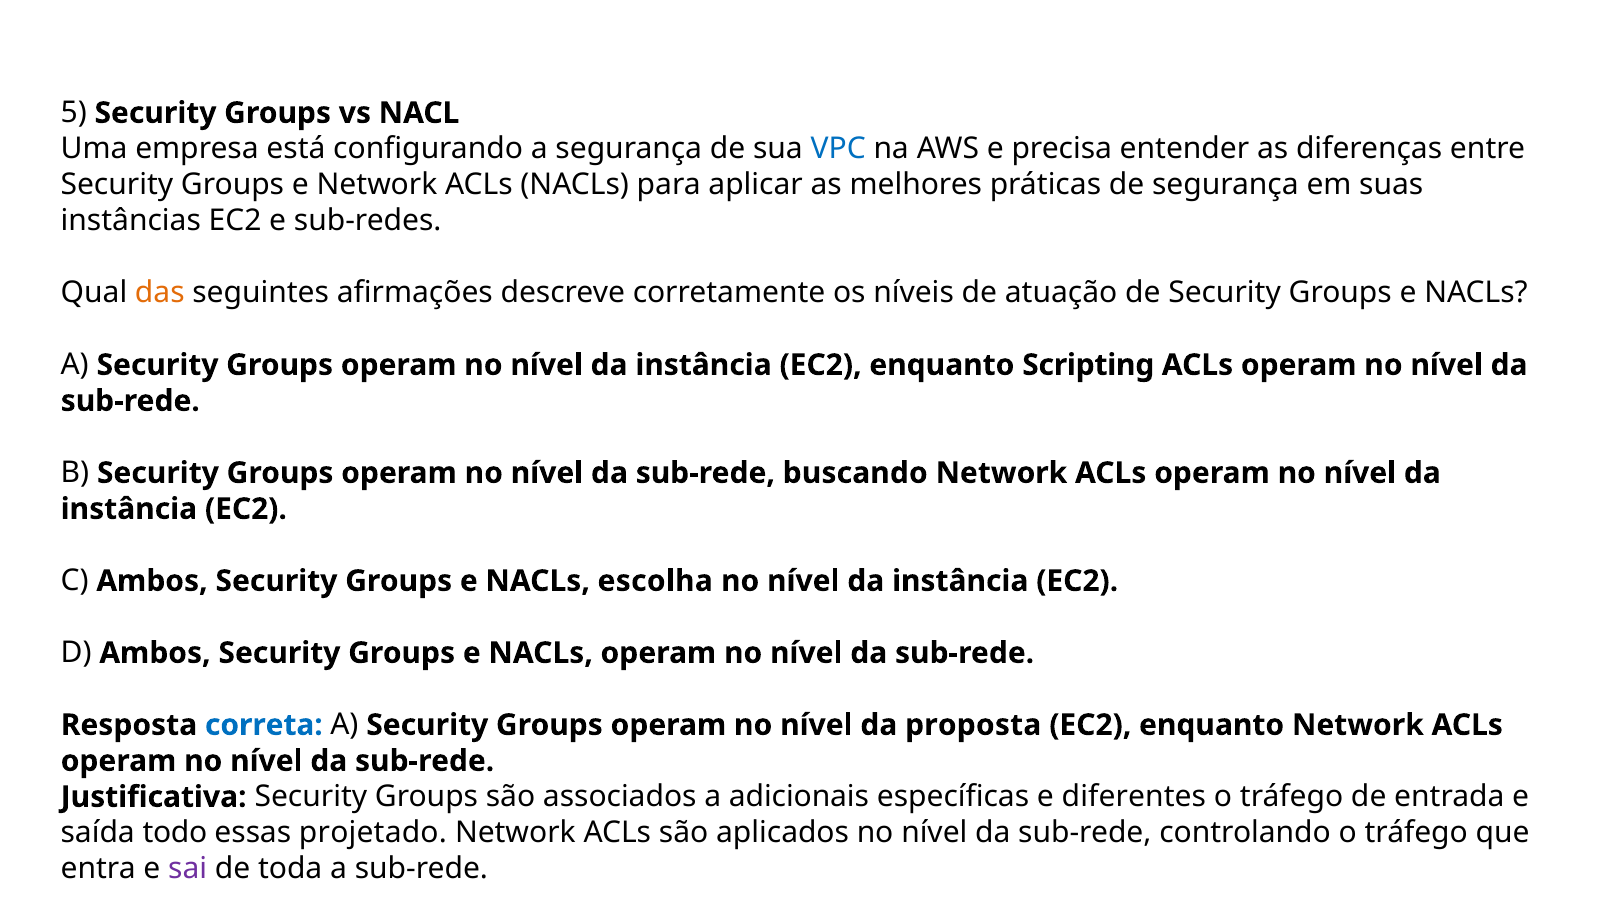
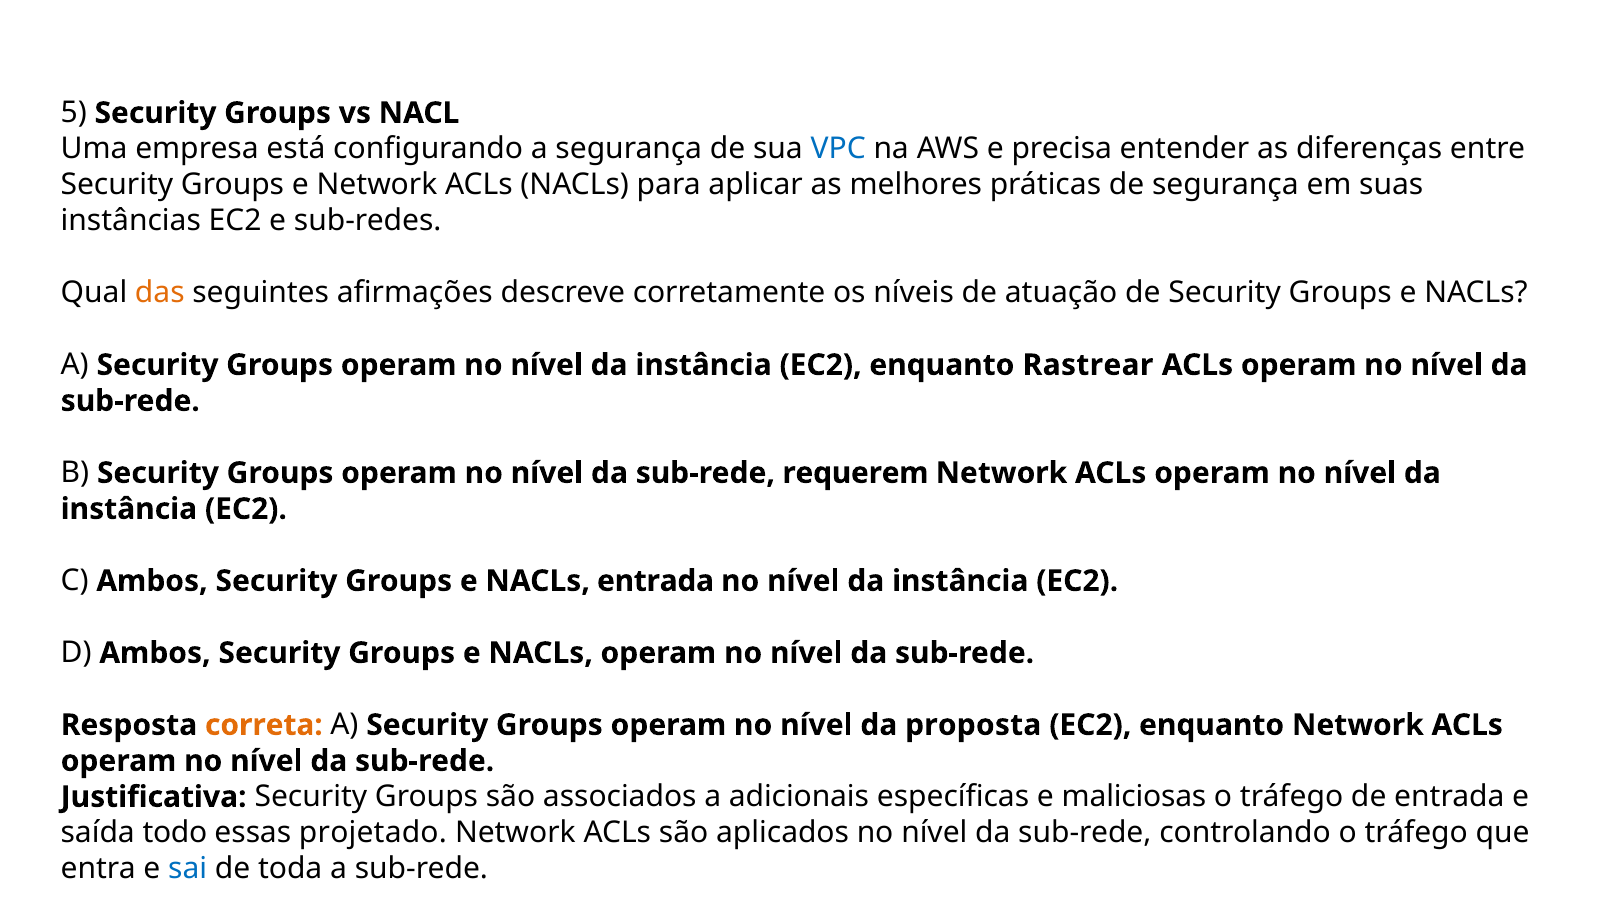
Scripting: Scripting -> Rastrear (1088, 365)
buscando: buscando -> requerem (855, 473)
NACLs escolha: escolha -> entrada (655, 581)
correta colour: blue -> orange (264, 725)
diferentes: diferentes -> maliciosas (1134, 797)
sai colour: purple -> blue (188, 870)
